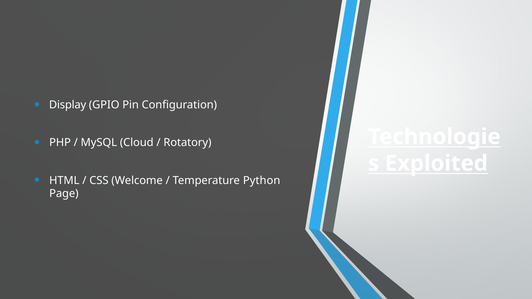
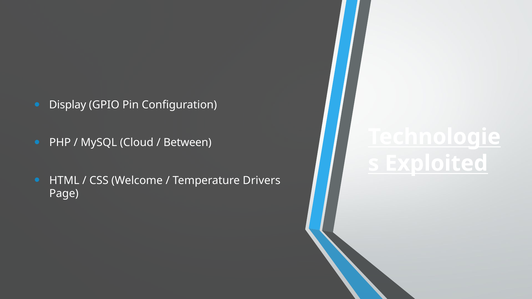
Rotatory: Rotatory -> Between (187, 143)
Python: Python -> Drivers (262, 181)
